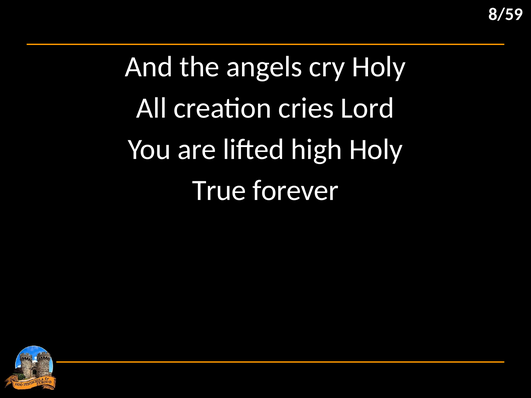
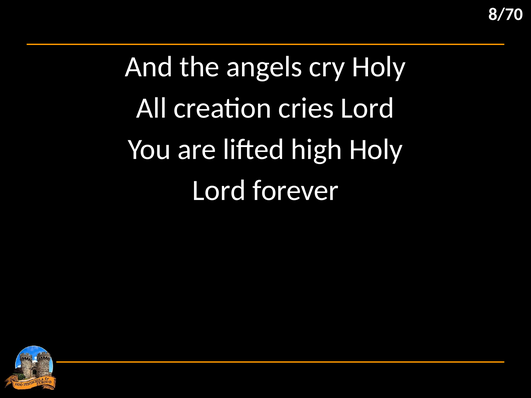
8/59: 8/59 -> 8/70 (506, 14)
True: True -> Lord (219, 191)
